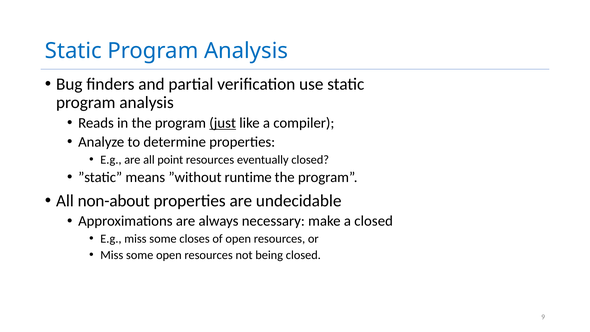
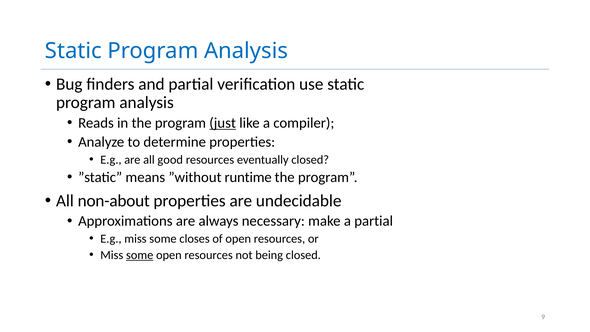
point: point -> good (170, 160)
a closed: closed -> partial (374, 221)
some underline: none -> present (140, 255)
